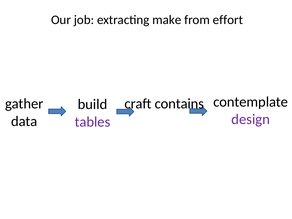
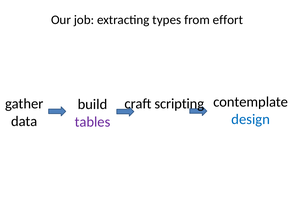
make: make -> types (167, 20)
contains: contains -> scripting (179, 104)
design colour: purple -> blue (251, 119)
